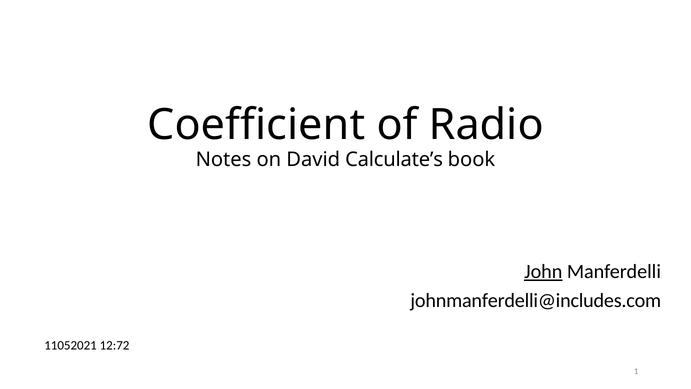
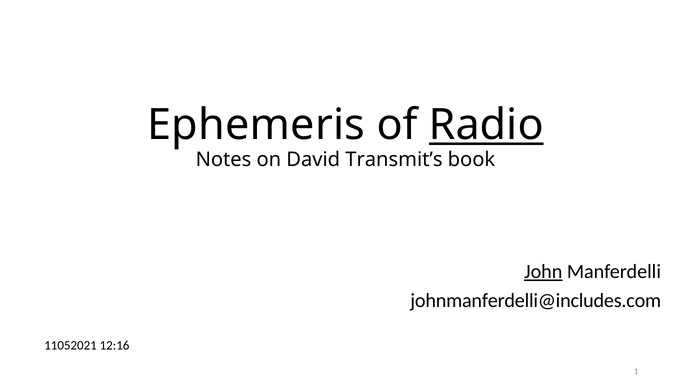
Coefficient: Coefficient -> Ephemeris (256, 125)
Radio underline: none -> present (486, 125)
Calculate’s: Calculate’s -> Transmit’s (394, 159)
12:72: 12:72 -> 12:16 (115, 345)
